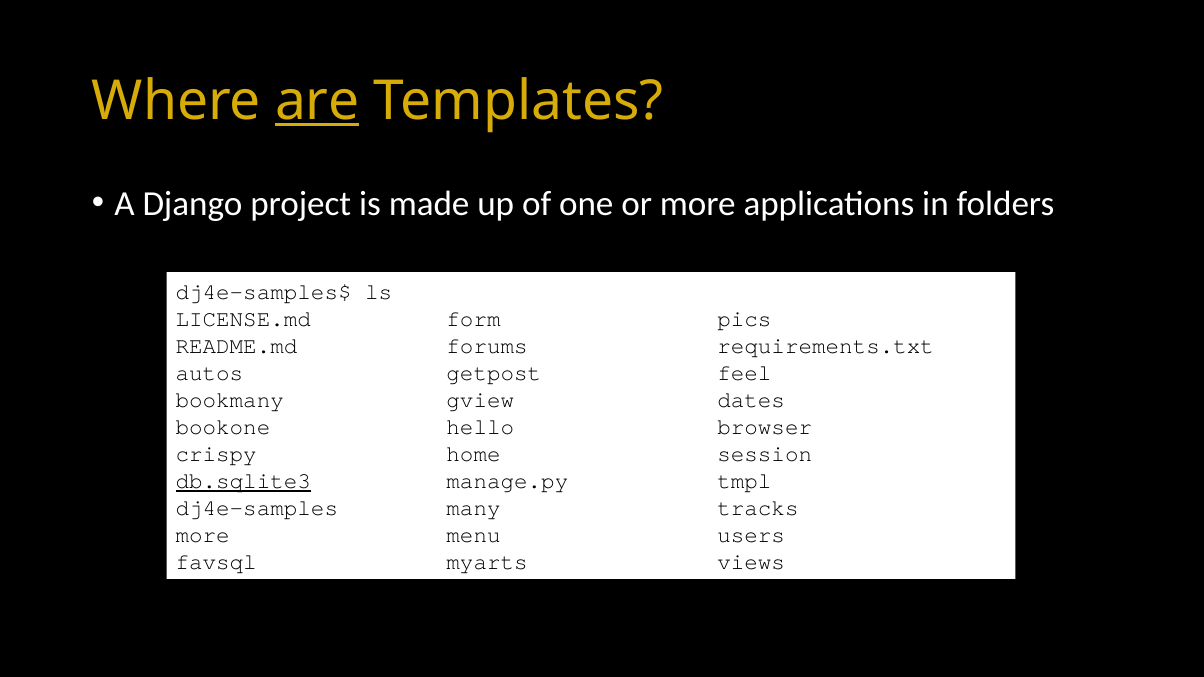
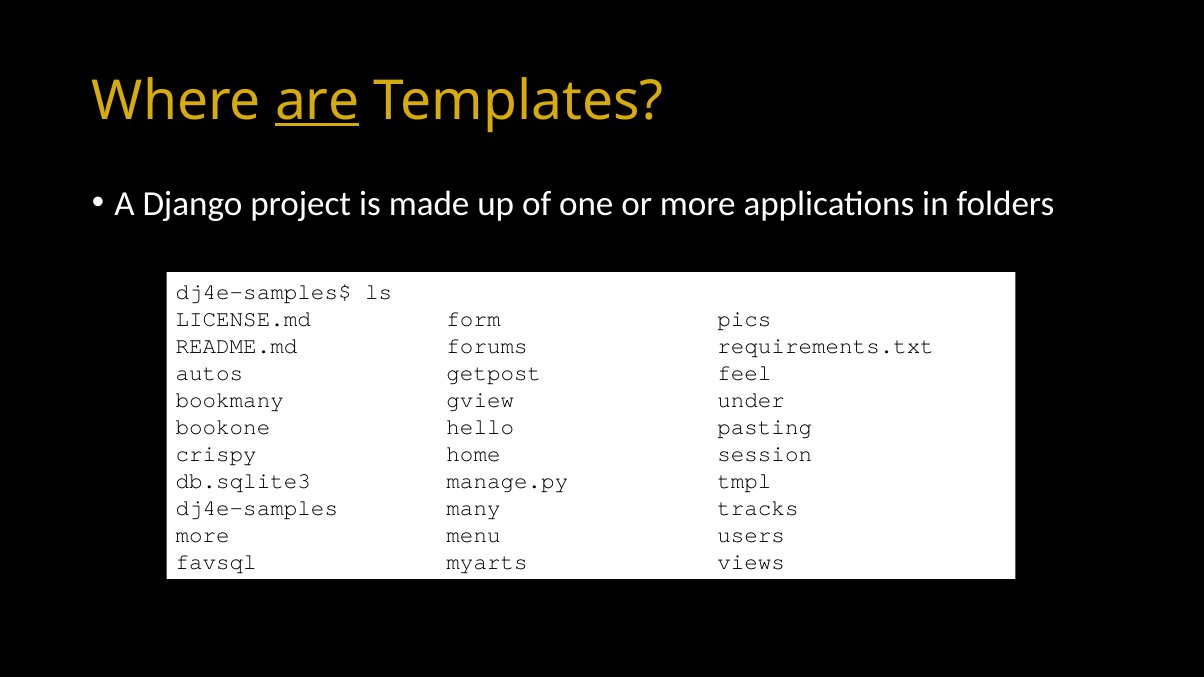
dates: dates -> under (751, 400)
browser: browser -> pasting (765, 427)
db.sqlite3 underline: present -> none (243, 481)
